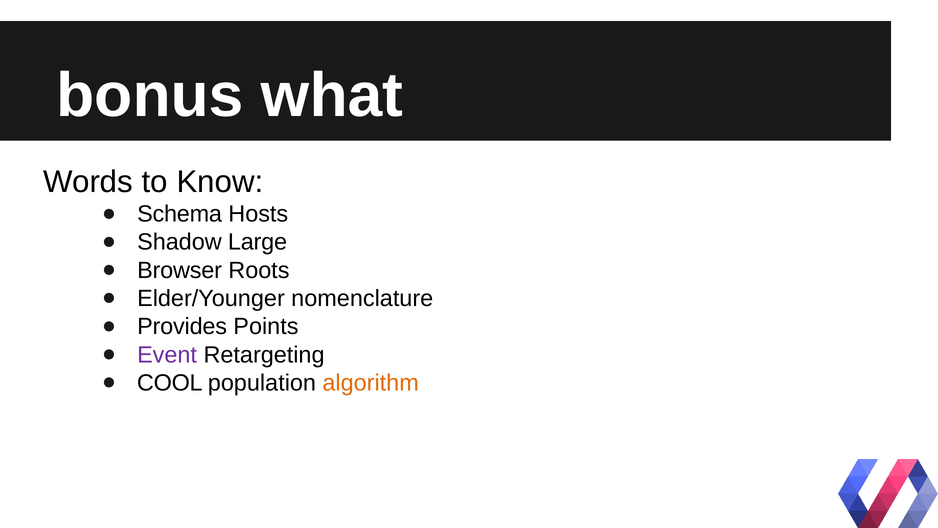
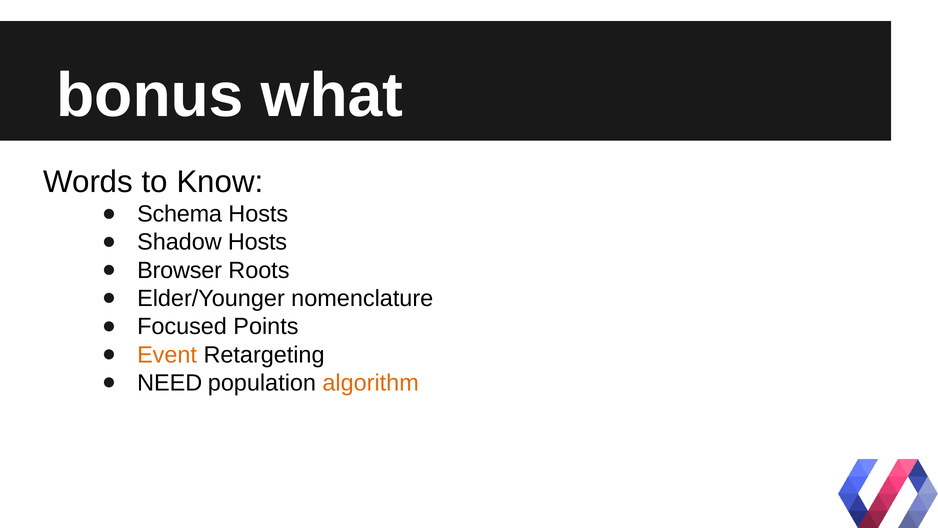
Shadow Large: Large -> Hosts (258, 242)
Provides: Provides -> Focused (182, 326)
Event colour: purple -> orange (167, 355)
COOL: COOL -> NEED (170, 383)
